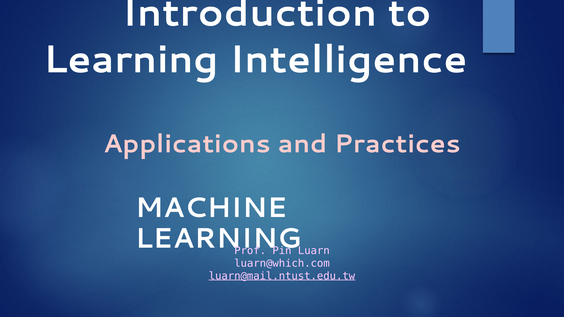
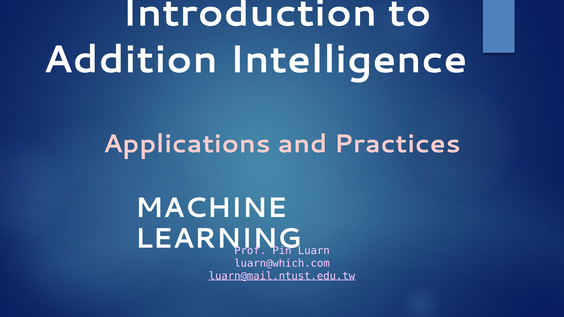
Learning: Learning -> Addition (131, 60)
